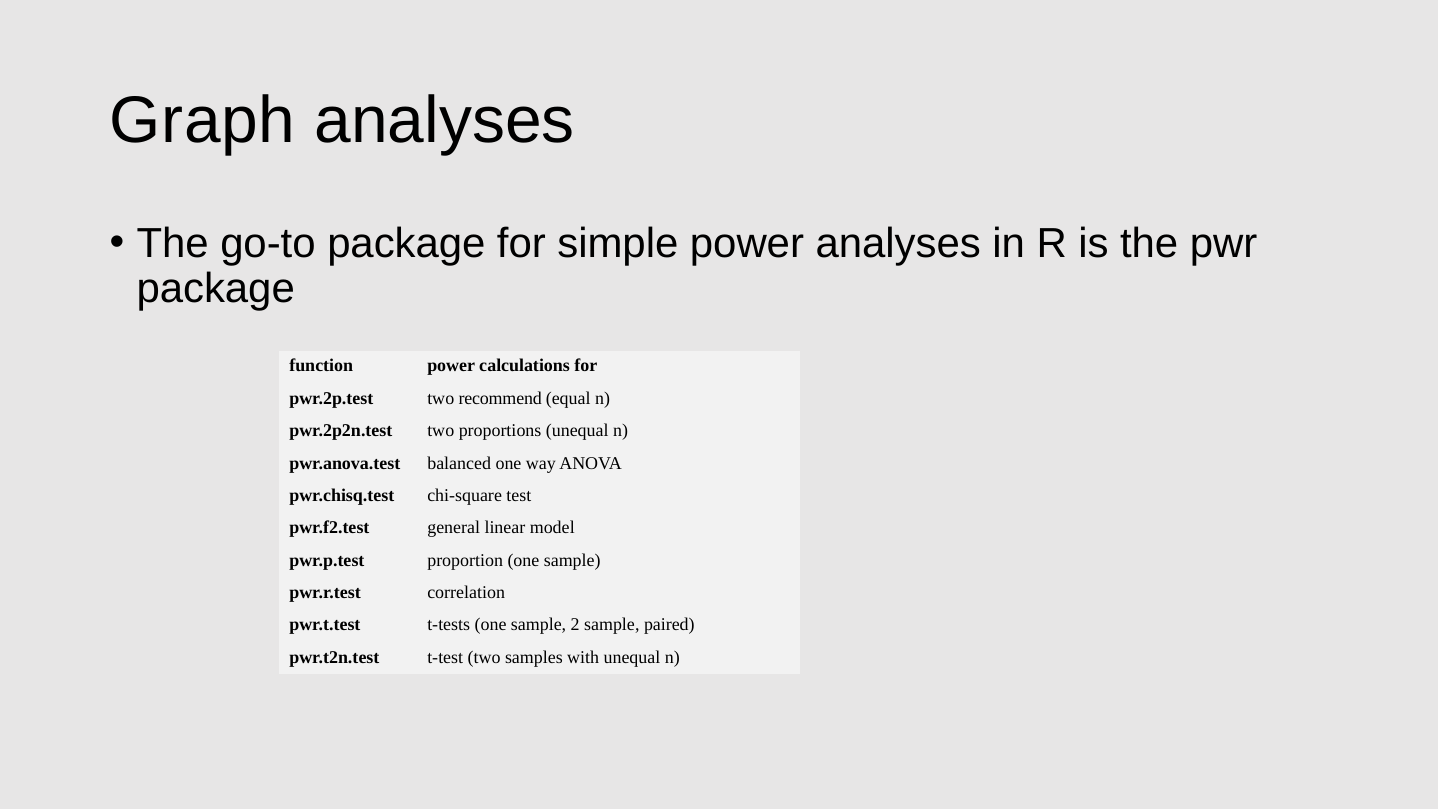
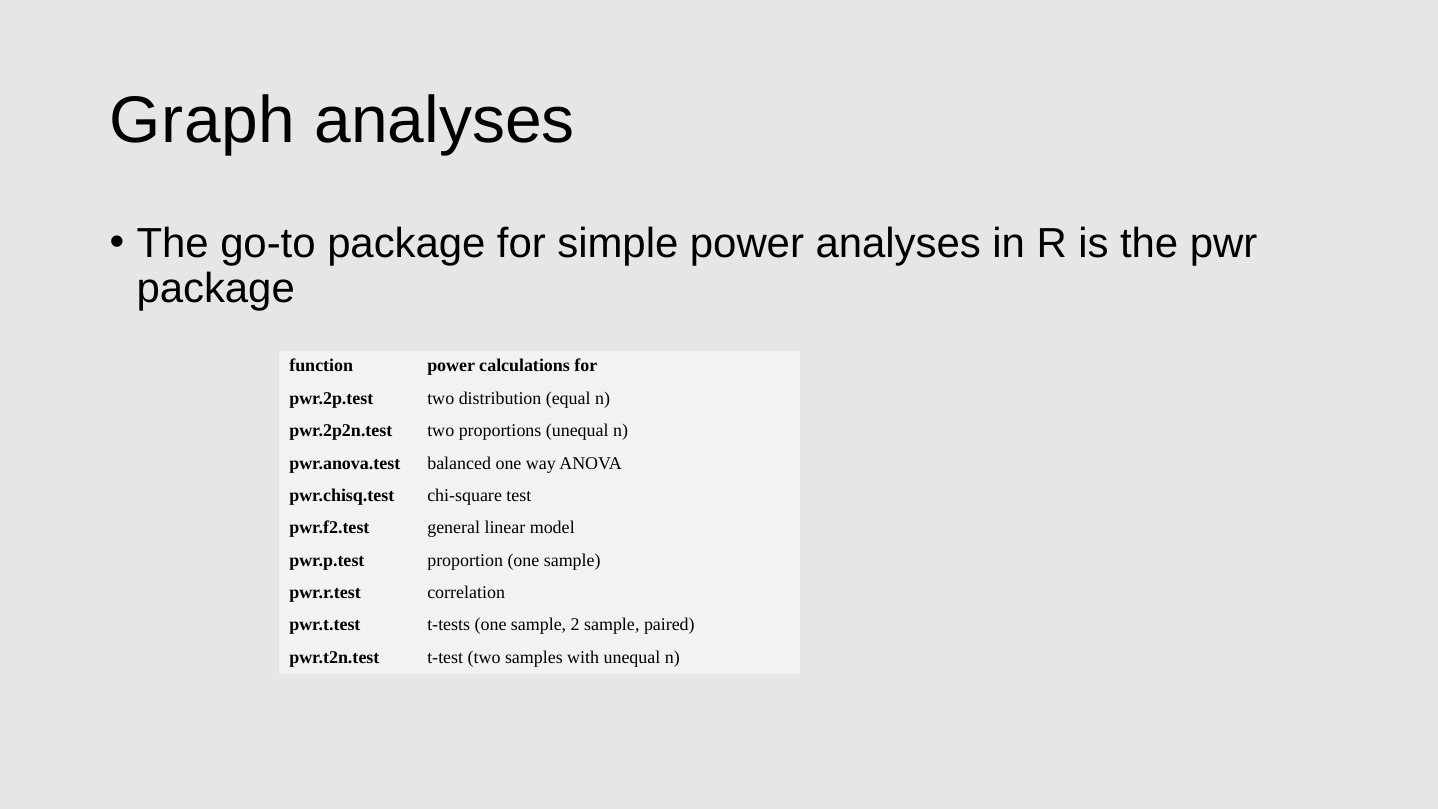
recommend: recommend -> distribution (500, 398)
